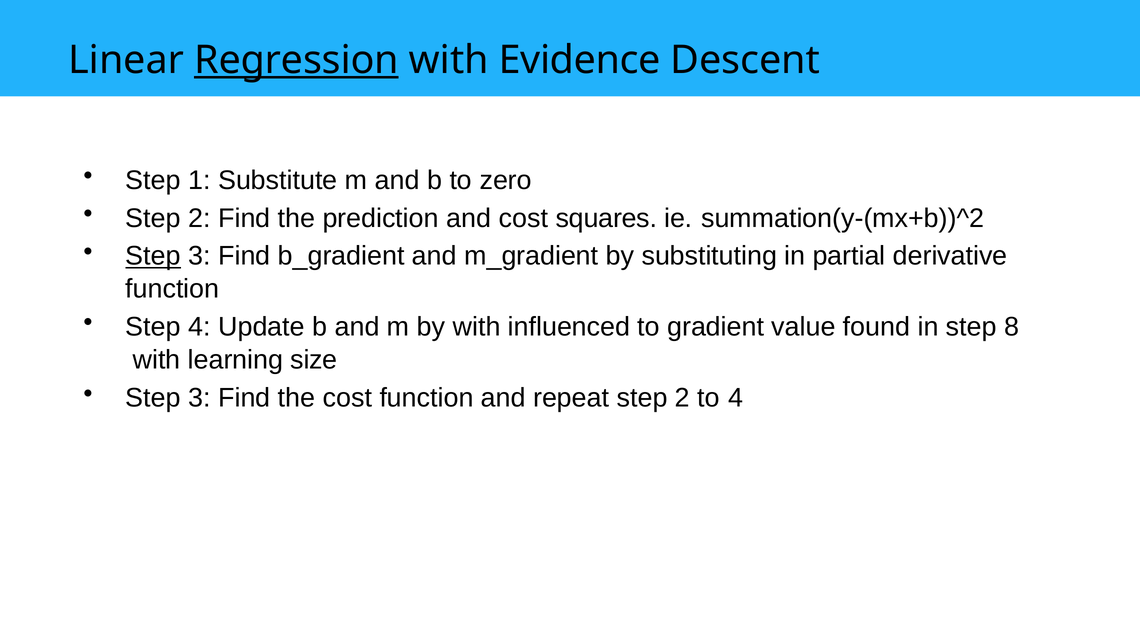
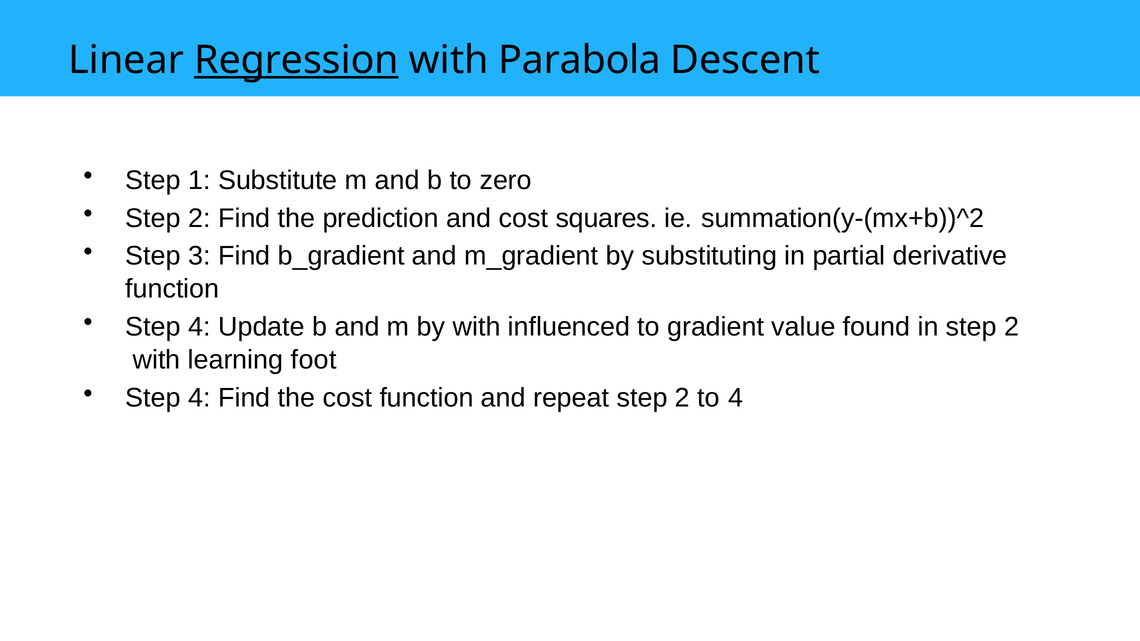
Evidence: Evidence -> Parabola (580, 60)
Step underline: present -> none (153, 256)
in step 8: 8 -> 2 (1012, 327)
size: size -> foot (314, 360)
3: 3 -> 4 (199, 398)
